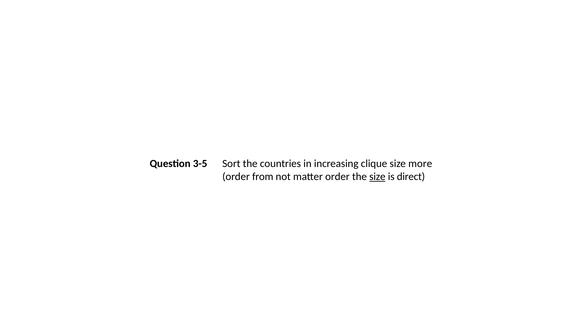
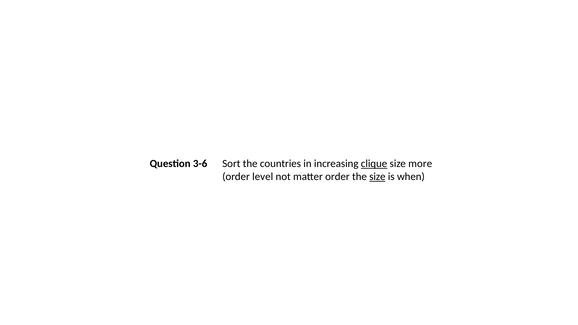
3-5: 3-5 -> 3-6 (200, 164)
clique underline: none -> present (374, 164)
from: from -> level (263, 177)
direct: direct -> when (411, 177)
